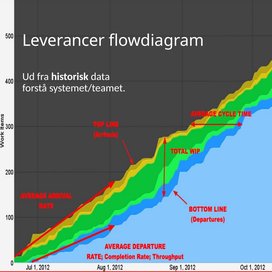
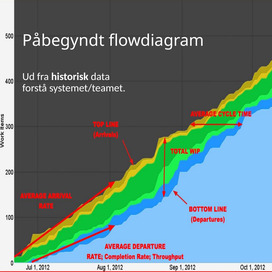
Leverancer: Leverancer -> Påbegyndt (63, 41)
